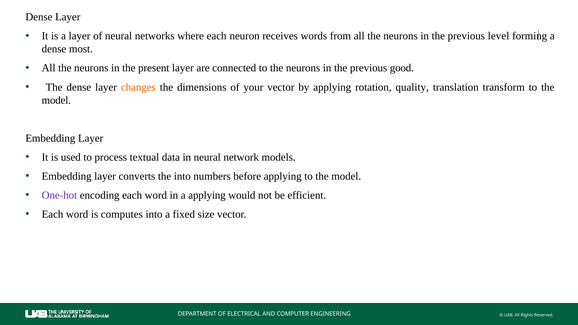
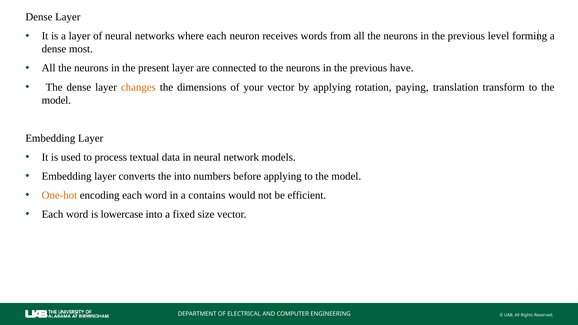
good: good -> have (402, 68)
quality: quality -> paying (412, 87)
One-hot colour: purple -> orange (59, 195)
a applying: applying -> contains (207, 195)
computes: computes -> lowercase (122, 214)
